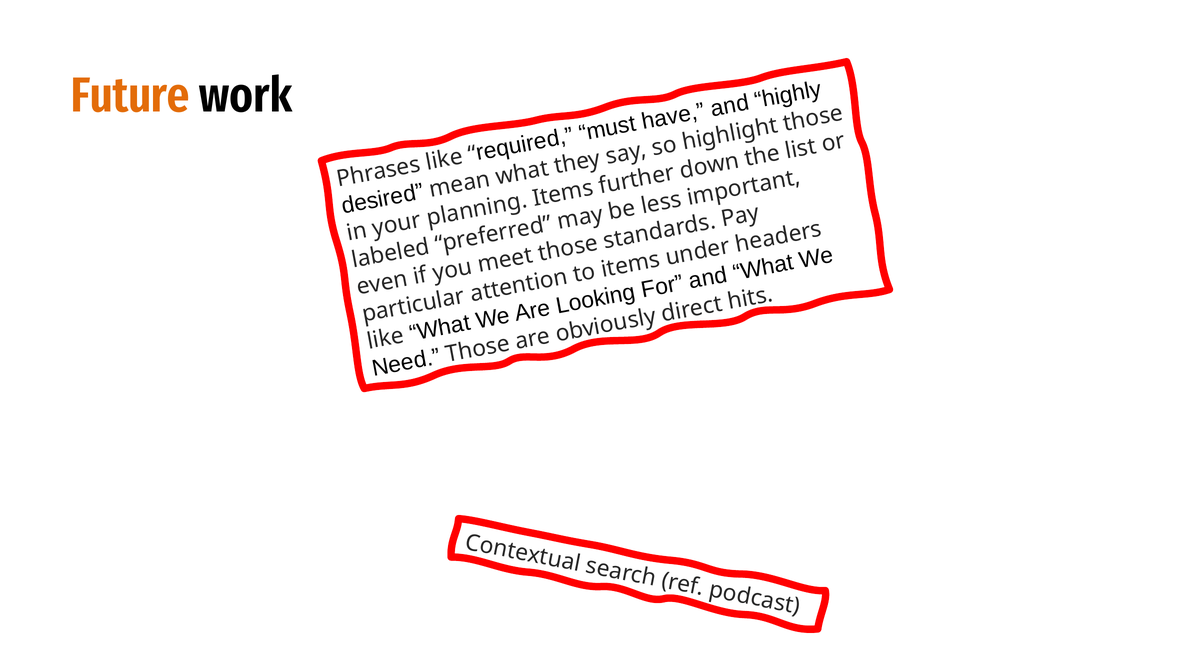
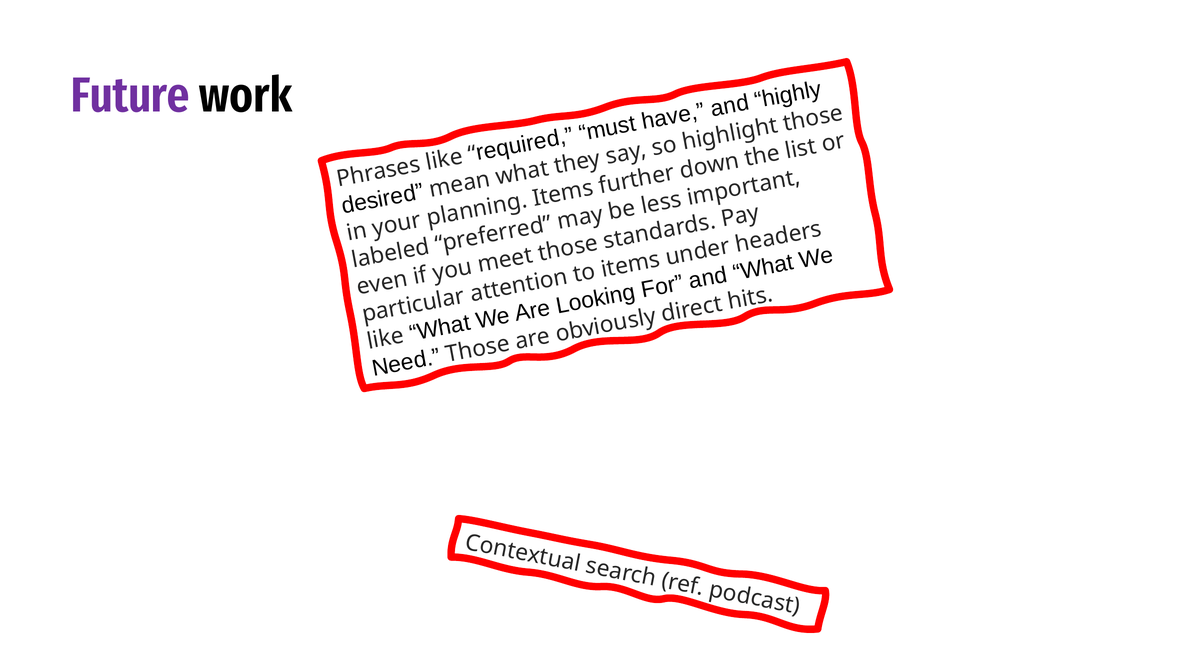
Future colour: orange -> purple (130, 95)
